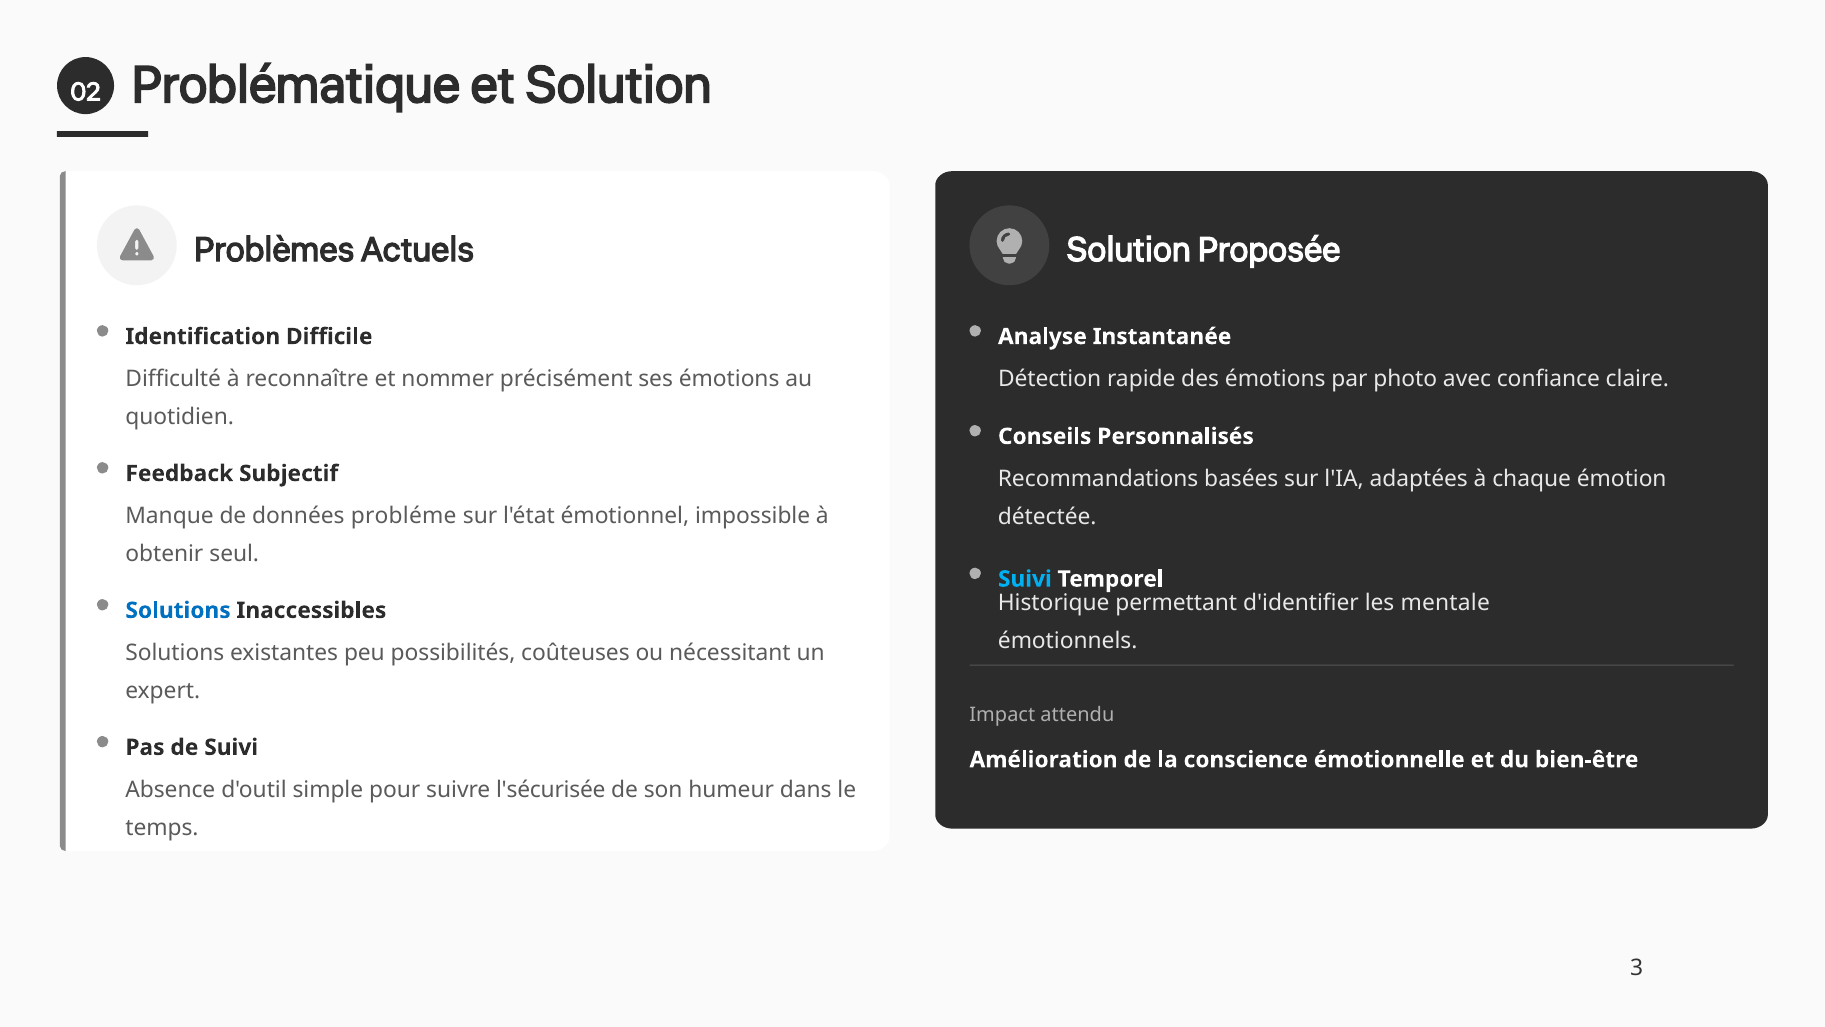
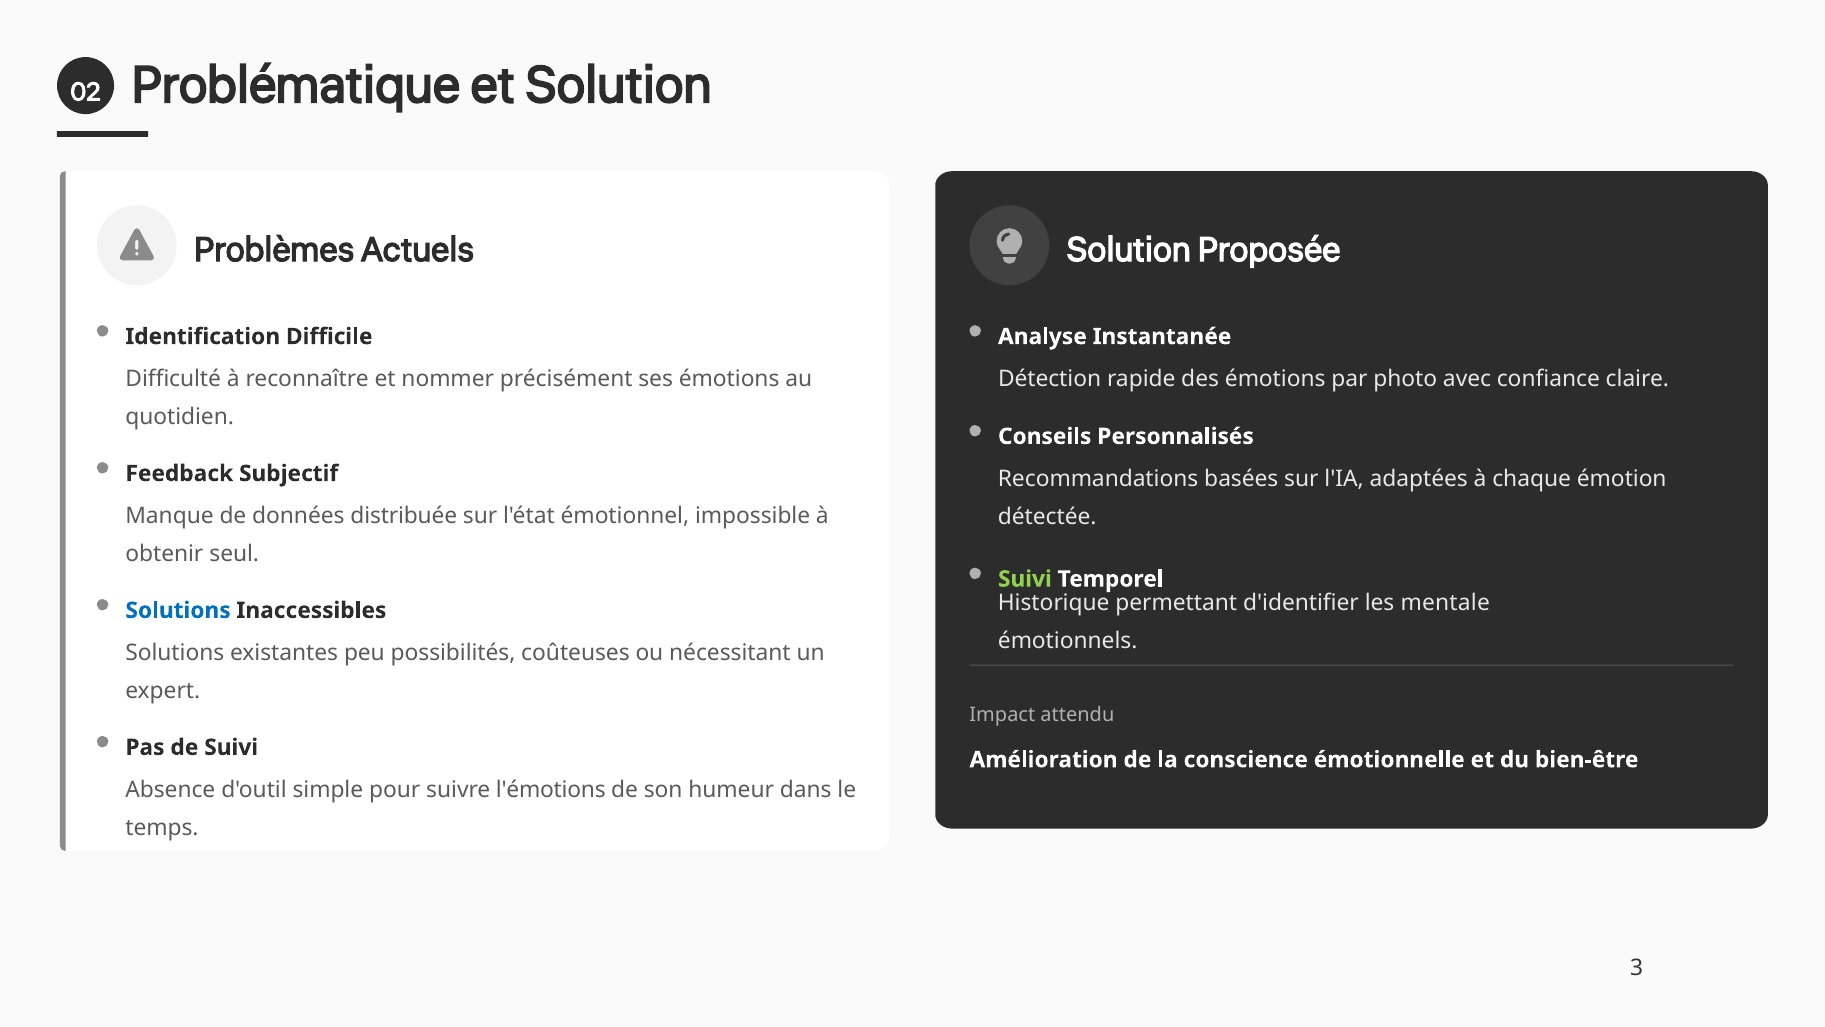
probléme: probléme -> distribuée (404, 515)
Suivi colour: light blue -> light green (1025, 579)
l'sécurisée: l'sécurisée -> l'émotions (551, 789)
